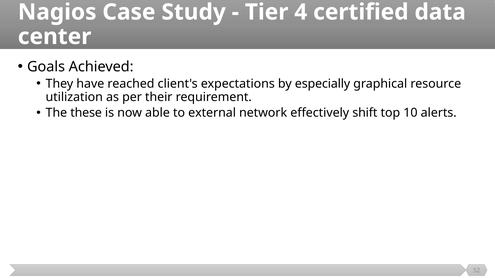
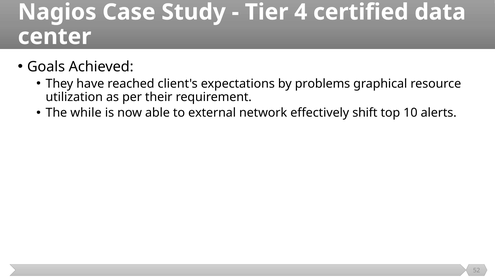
especially: especially -> problems (323, 84)
these: these -> while (86, 113)
